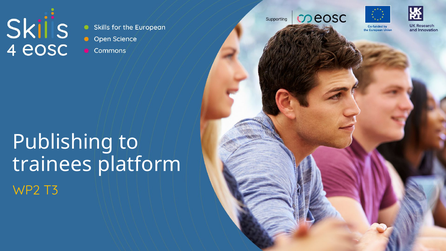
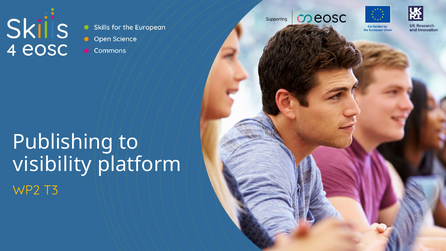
trainees: trainees -> visibility (52, 164)
